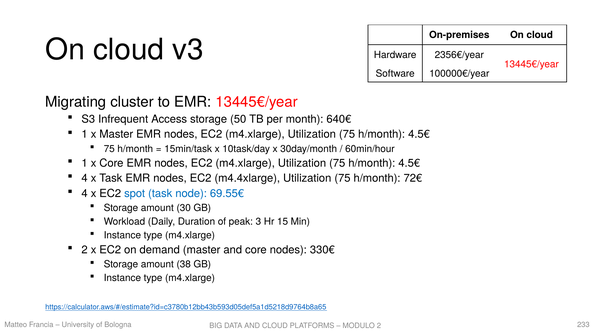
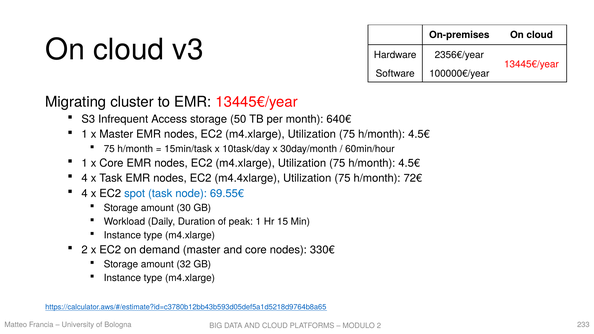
peak 3: 3 -> 1 (258, 222)
38: 38 -> 32 (184, 264)
